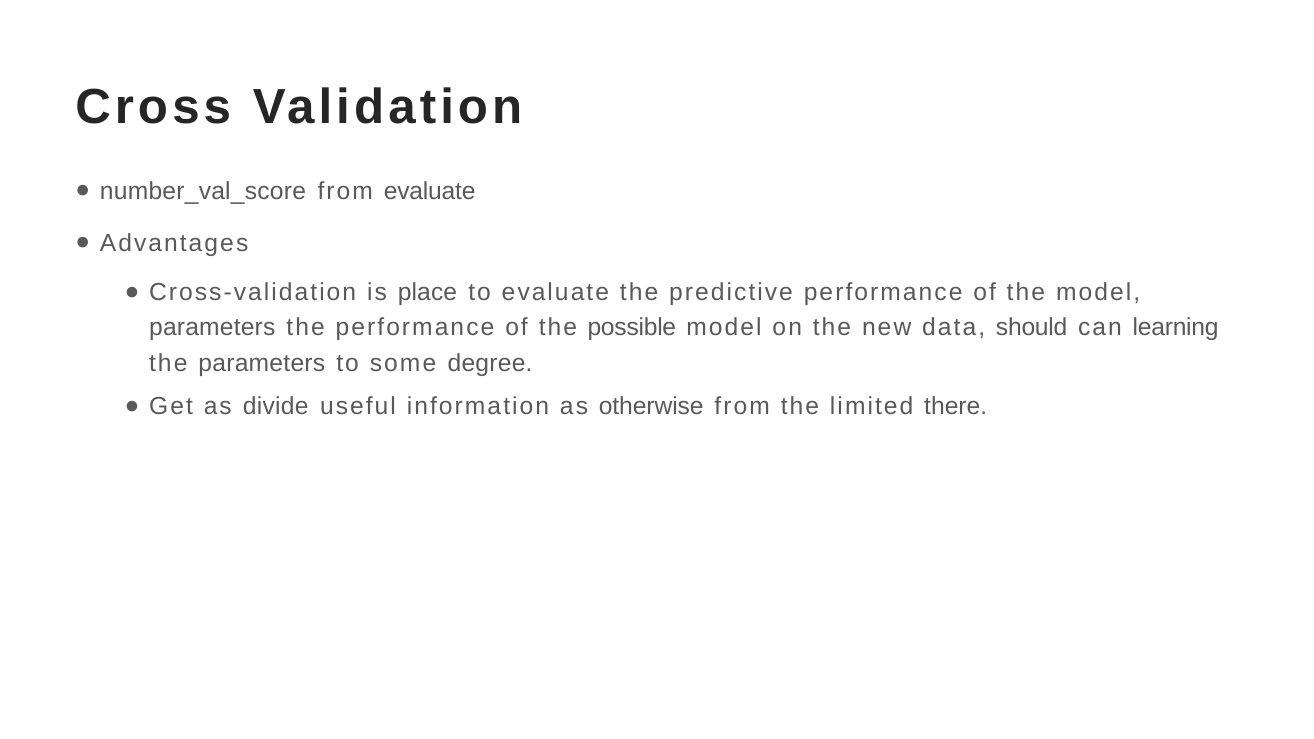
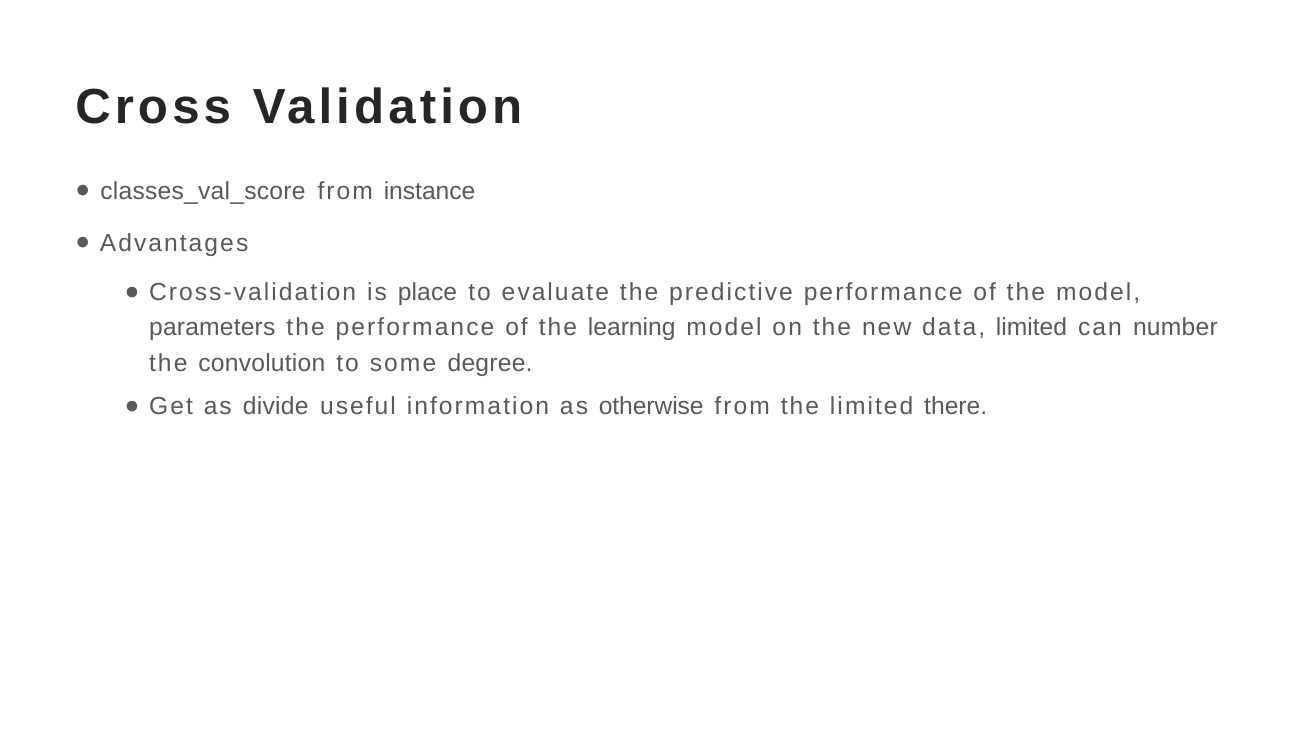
number_val_score: number_val_score -> classes_val_score (203, 191)
from evaluate: evaluate -> instance (430, 191)
possible: possible -> learning (632, 328)
data should: should -> limited (1032, 328)
learning: learning -> number (1175, 328)
the parameters: parameters -> convolution (262, 363)
